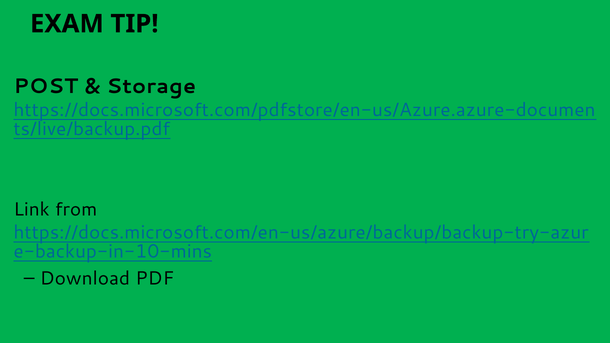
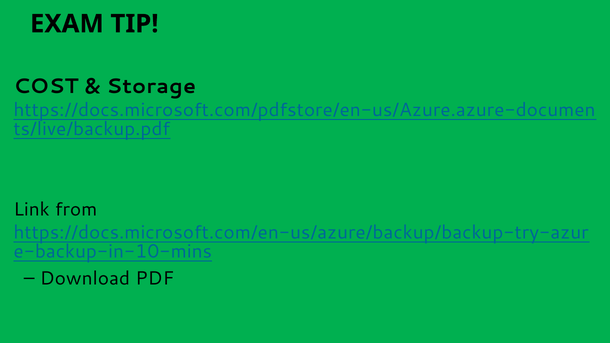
POST: POST -> COST (46, 86)
